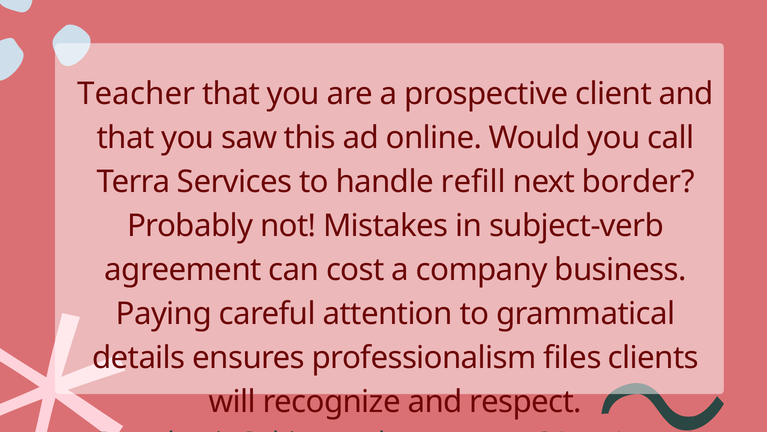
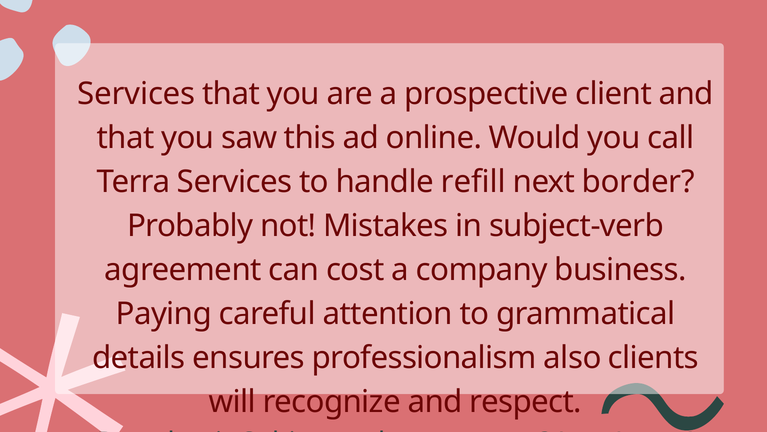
Teacher: Teacher -> Services (136, 94)
files: files -> also (572, 357)
